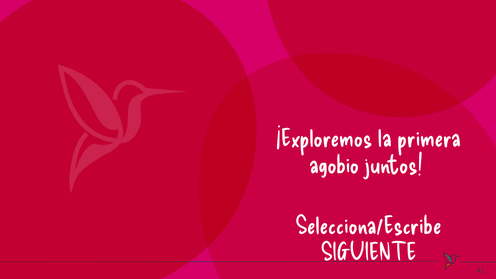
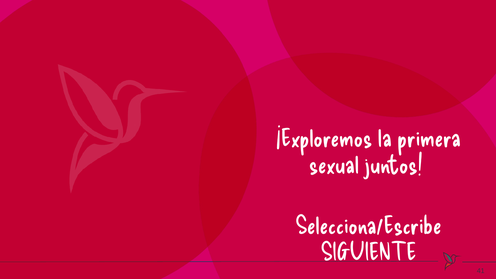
agobio: agobio -> sexual (334, 165)
